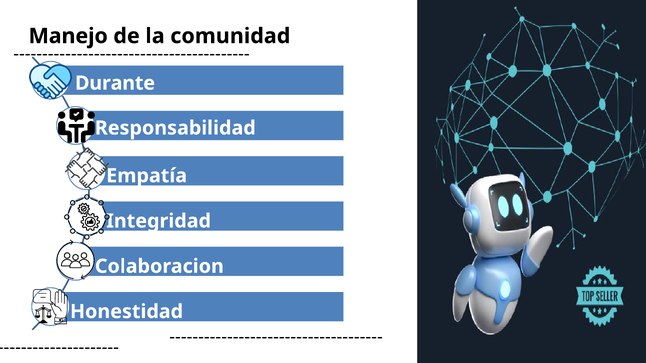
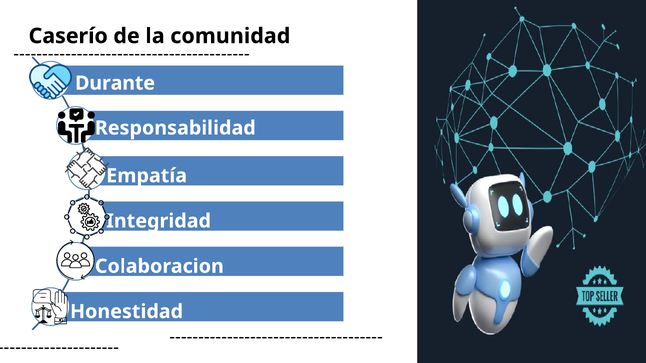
Manejo: Manejo -> Caserío (68, 36)
